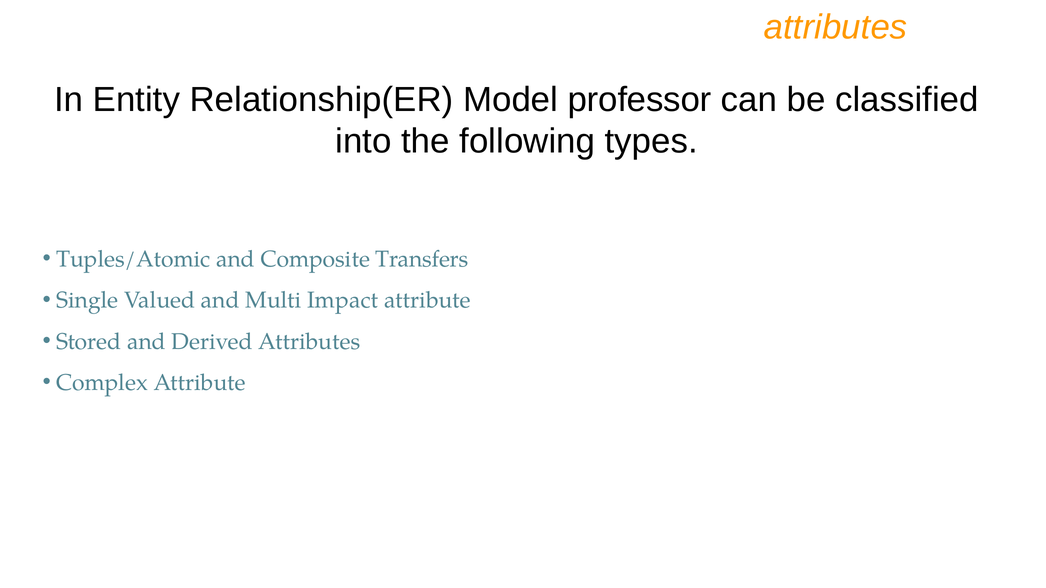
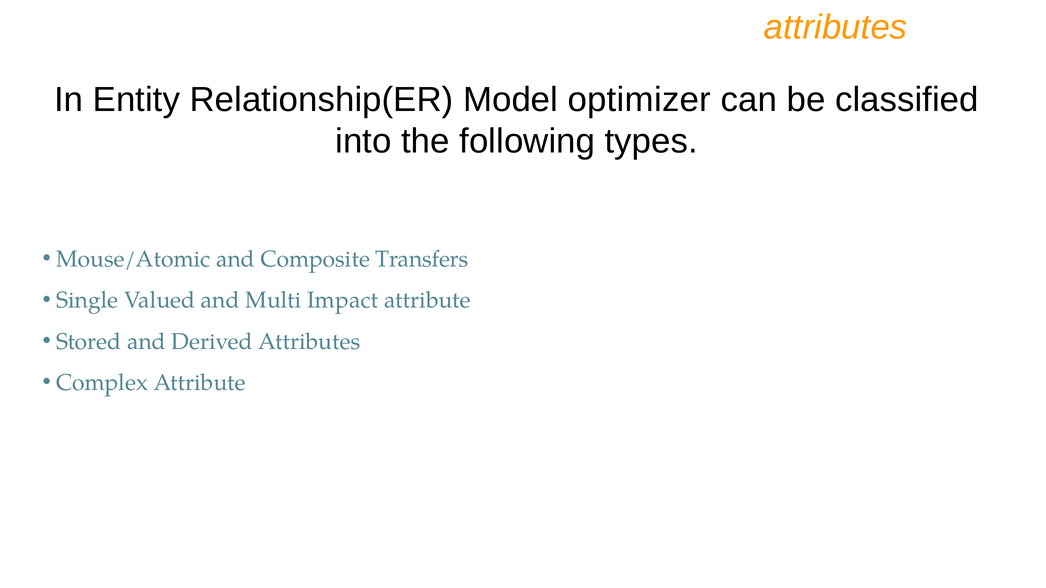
professor: professor -> optimizer (639, 100)
Tuples/Atomic: Tuples/Atomic -> Mouse/Atomic (133, 259)
